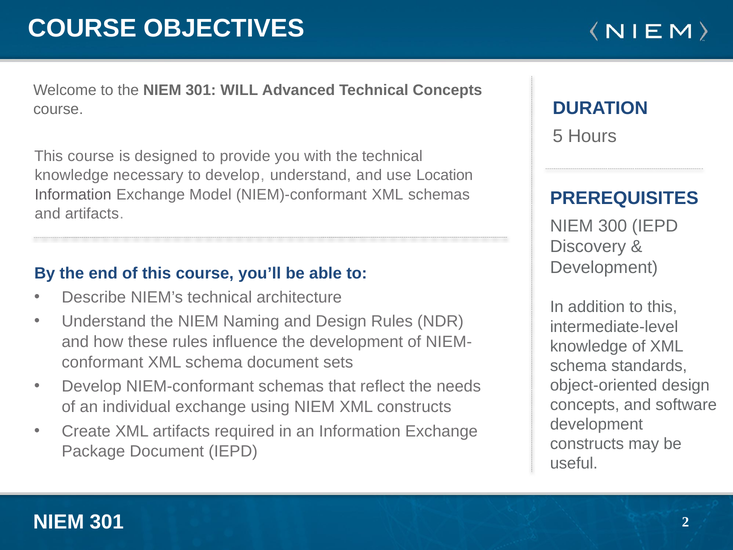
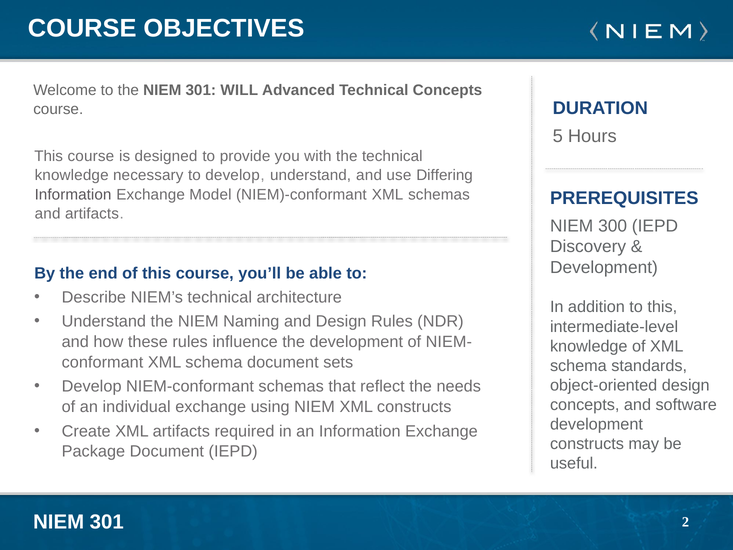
Location: Location -> Differing (445, 175)
